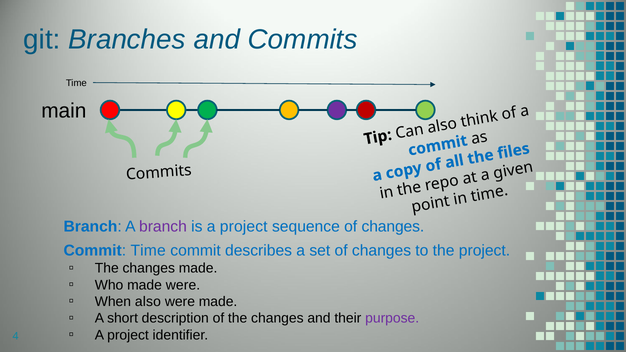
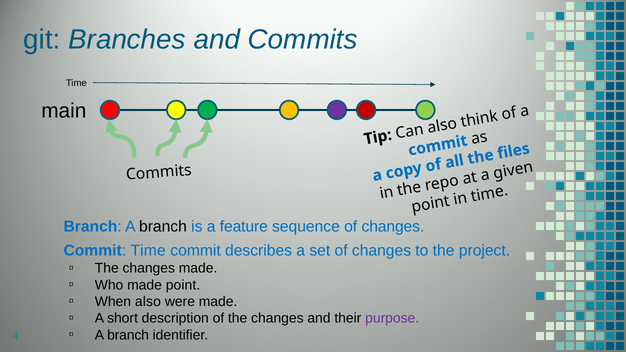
branch colour: purple -> black (163, 227)
is a project: project -> feature (244, 227)
made were: were -> point (183, 285)
project: project -> branch (128, 335)
